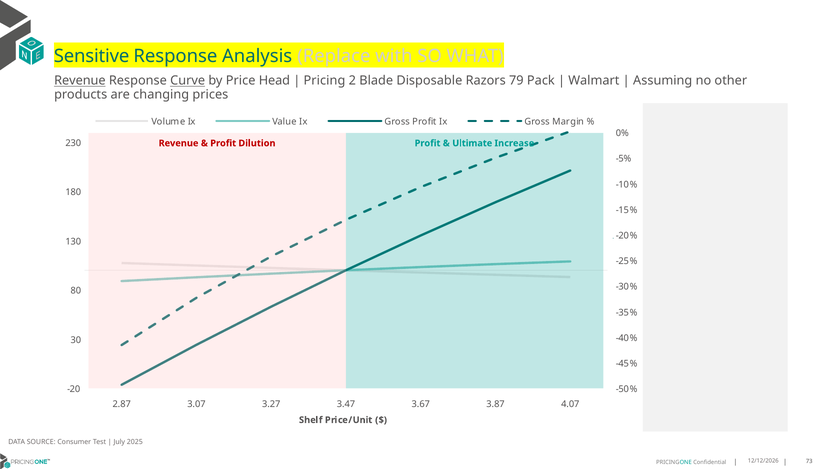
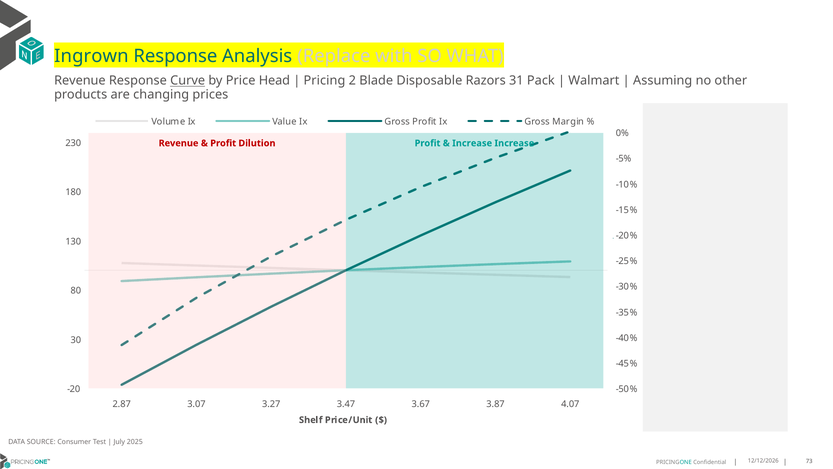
Sensitive: Sensitive -> Ingrown (91, 56)
Revenue underline: present -> none (80, 81)
79: 79 -> 31 (516, 81)
Ultimate: Ultimate -> Increase (472, 143)
